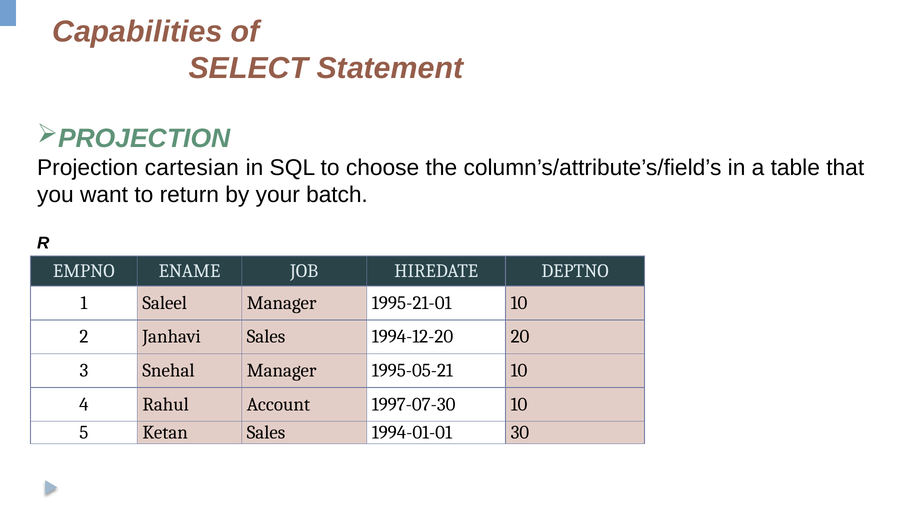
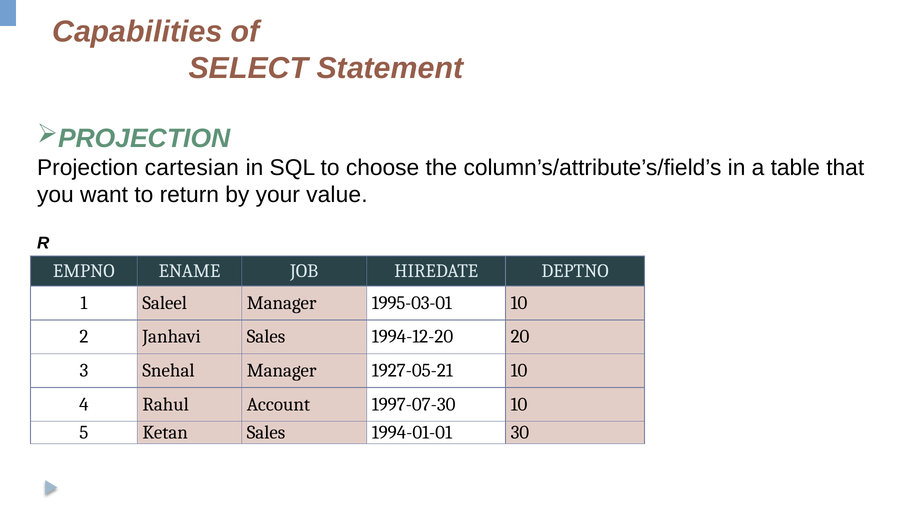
batch: batch -> value (337, 195)
1995-21-01: 1995-21-01 -> 1995-03-01 (412, 303)
1995-05-21: 1995-05-21 -> 1927-05-21 (412, 370)
